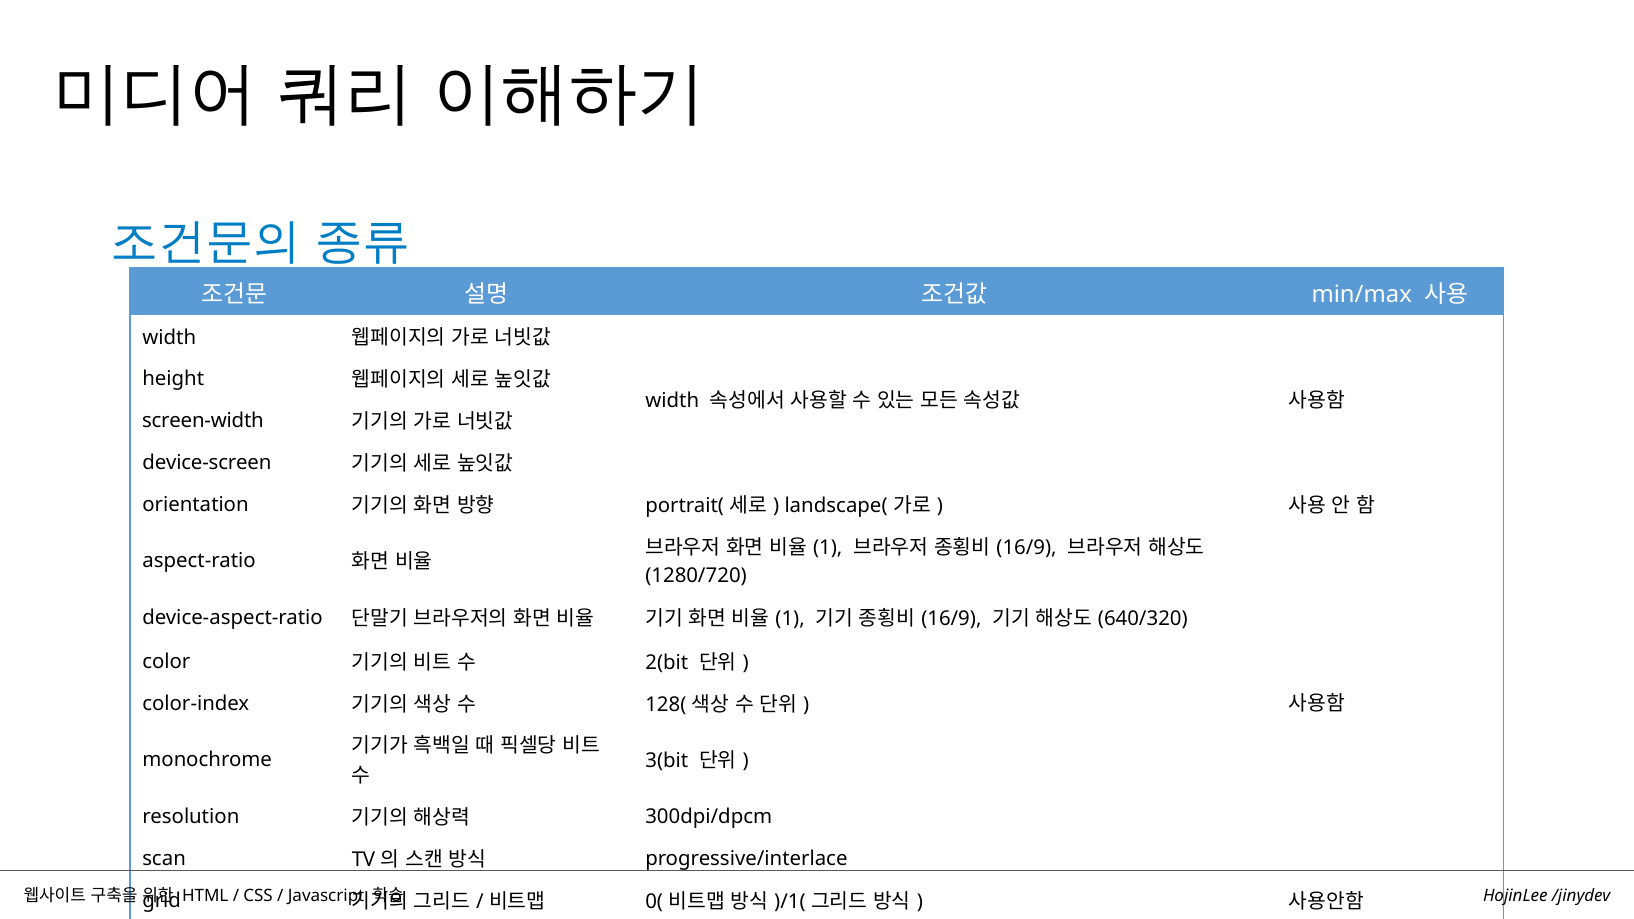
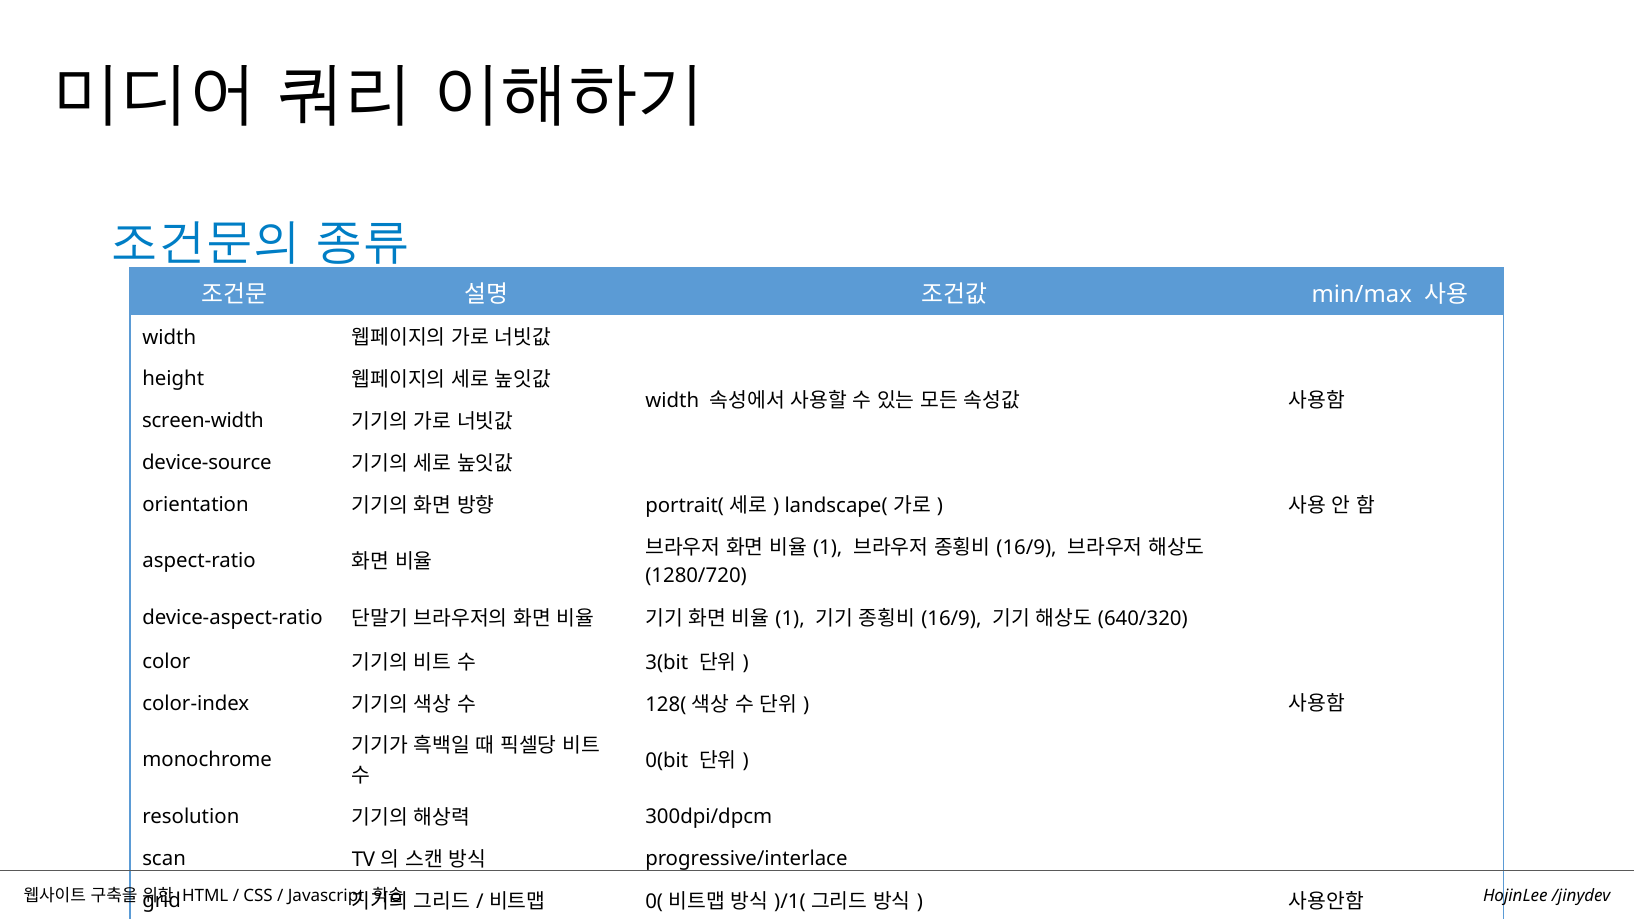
device-screen: device-screen -> device-source (207, 463)
2(bit: 2(bit -> 3(bit (667, 662)
3(bit: 3(bit -> 0(bit (667, 761)
